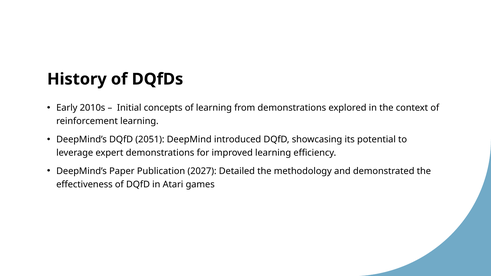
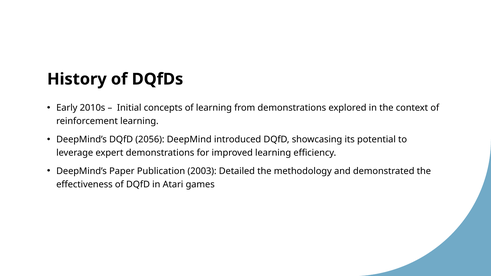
2051: 2051 -> 2056 (150, 140)
2027: 2027 -> 2003 (202, 171)
